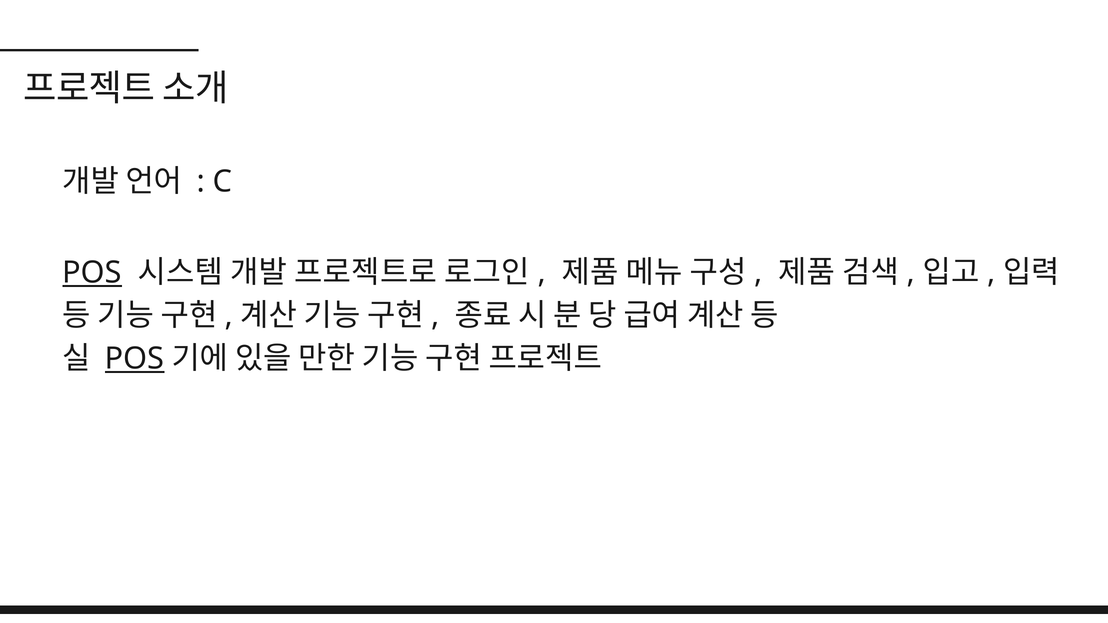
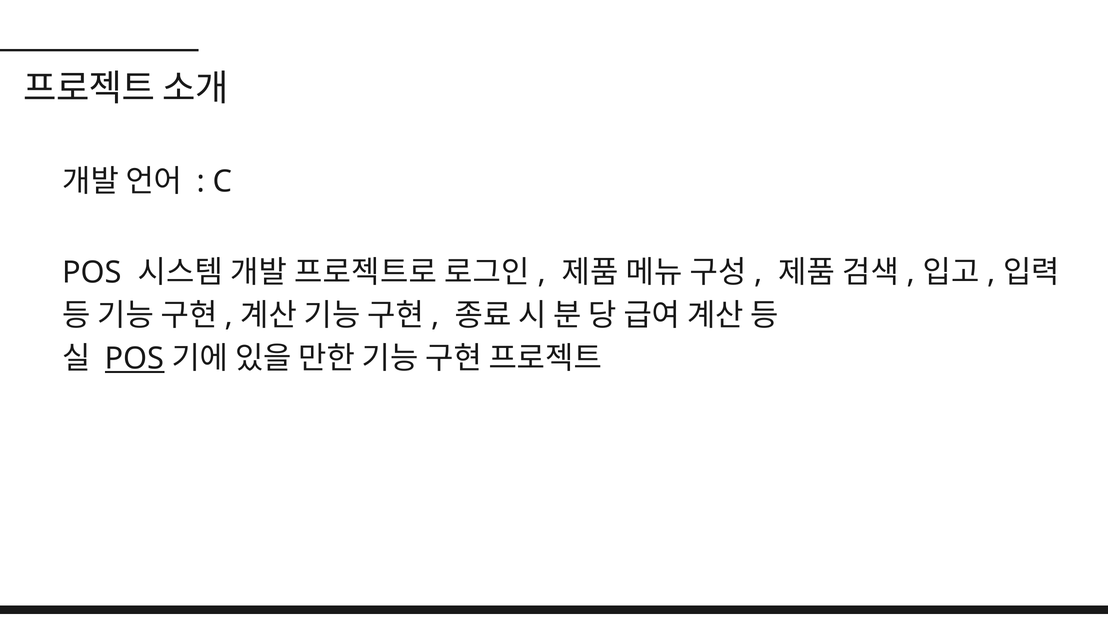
POS underline: present -> none (92, 273)
